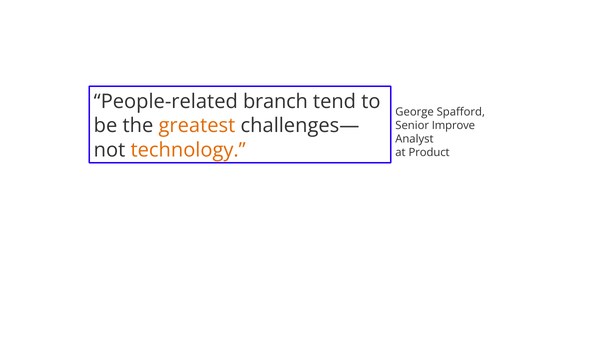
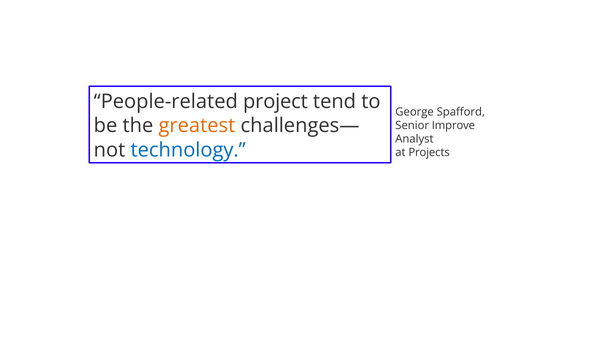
branch: branch -> project (275, 102)
technology colour: orange -> blue (188, 150)
Product: Product -> Projects (429, 153)
